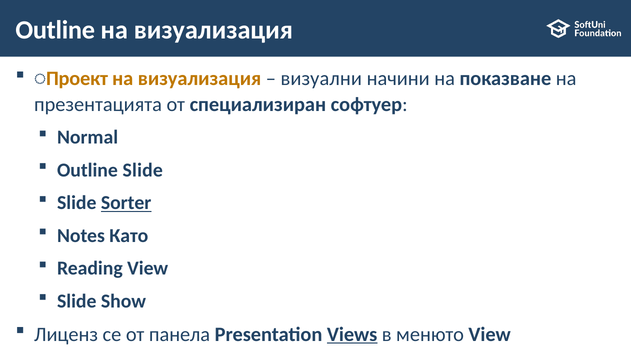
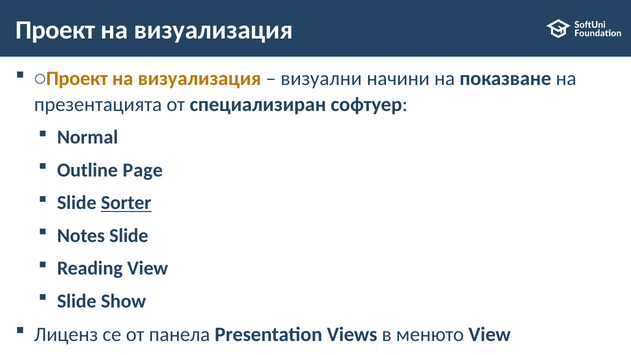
Outline: Outline -> Проект (55, 30)
Outline Slide: Slide -> Page (143, 170)
Notes Като: Като -> Slide (129, 236)
Views underline: present -> none (352, 334)
